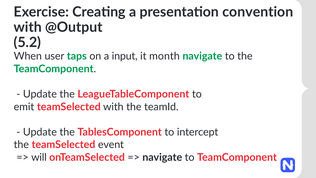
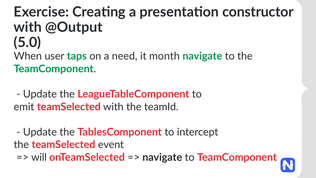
convention: convention -> constructor (258, 12)
5.2: 5.2 -> 5.0 (27, 42)
input: input -> need (125, 56)
